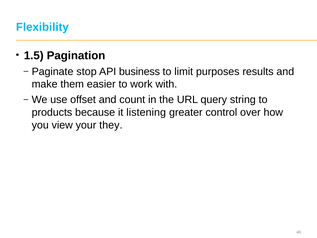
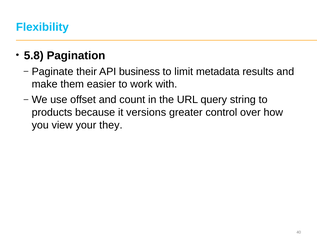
1.5: 1.5 -> 5.8 (34, 56)
stop: stop -> their (87, 71)
purposes: purposes -> metadata (218, 71)
listening: listening -> versions (146, 112)
